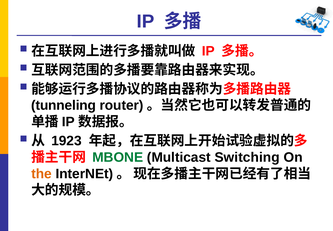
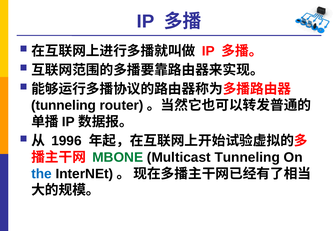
1923: 1923 -> 1996 (66, 141)
Multicast Switching: Switching -> Tunneling (247, 157)
the colour: orange -> blue (42, 173)
